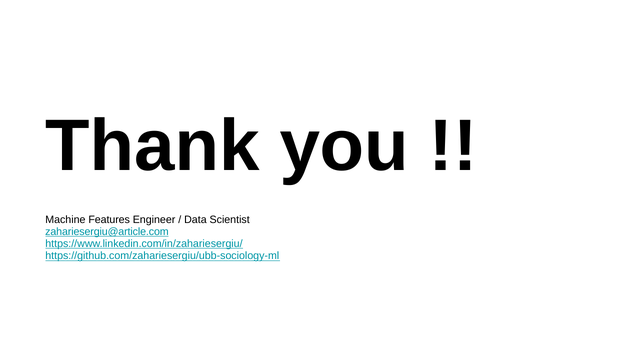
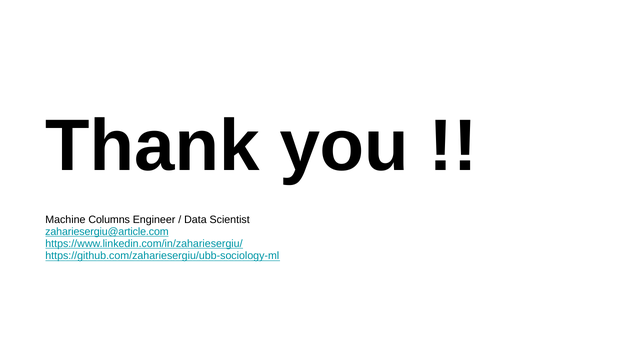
Features: Features -> Columns (109, 219)
